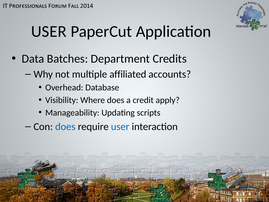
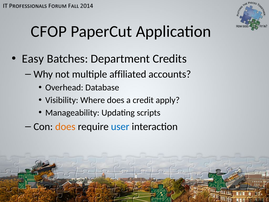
USER: USER -> CFOP (49, 31)
Data: Data -> Easy (33, 59)
does colour: blue -> orange (65, 126)
